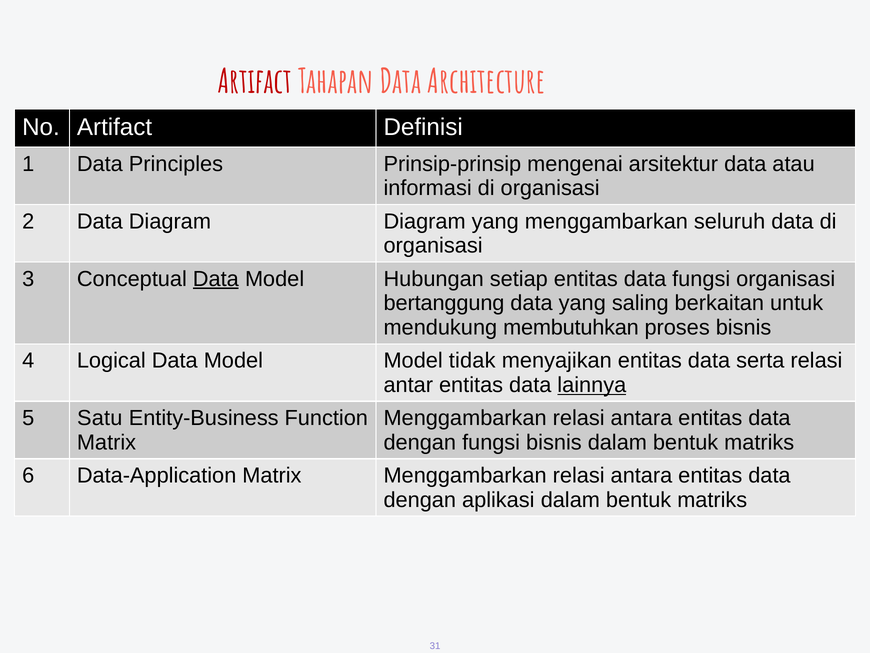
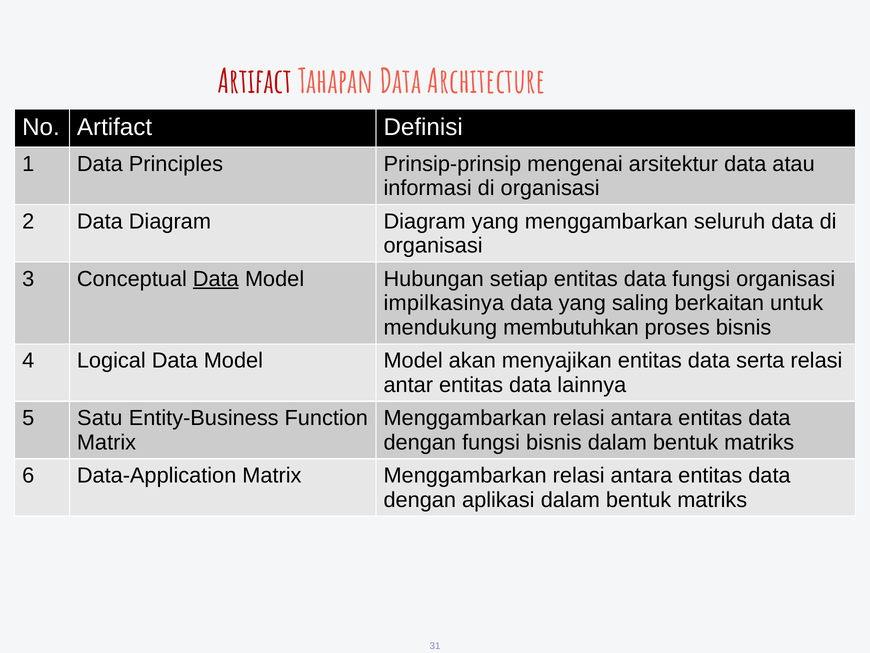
bertanggung: bertanggung -> impilkasinya (444, 303)
tidak: tidak -> akan (472, 360)
lainnya underline: present -> none (592, 385)
